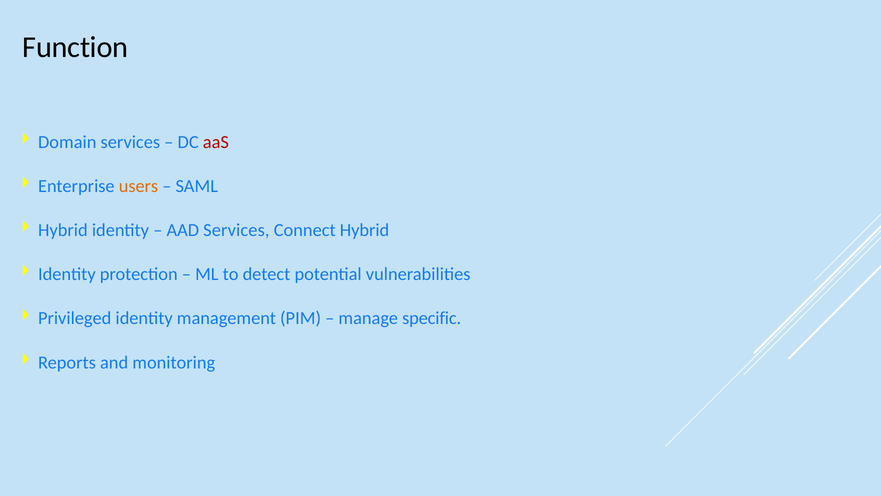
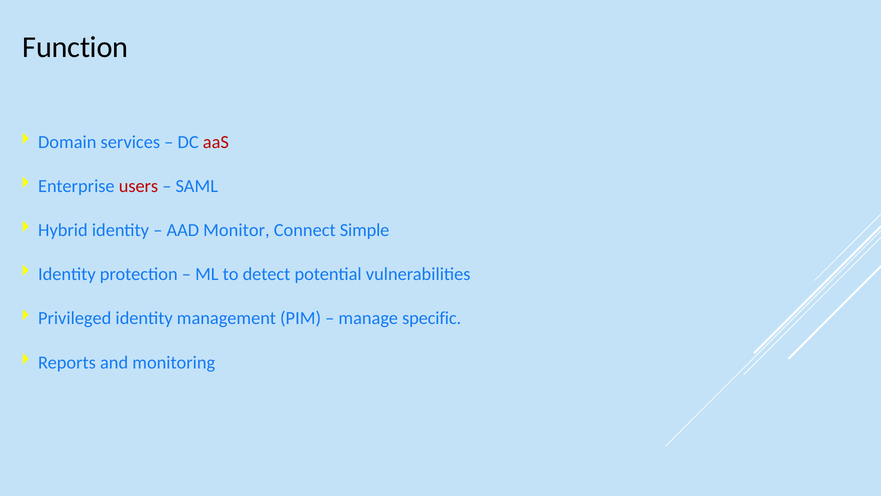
users colour: orange -> red (138, 186)
AAD Services: Services -> Monitor (236, 230)
Connect Hybrid: Hybrid -> Simple (365, 230)
